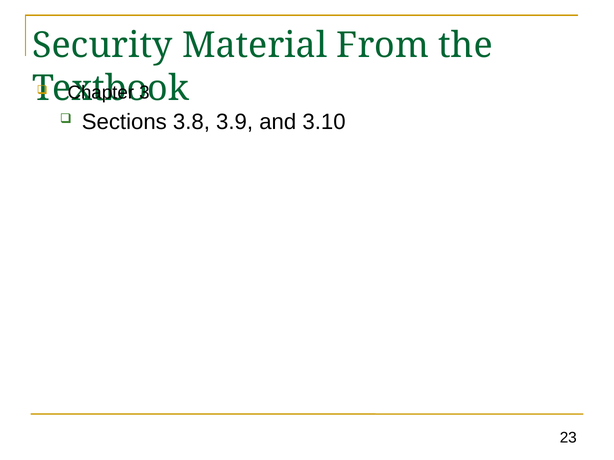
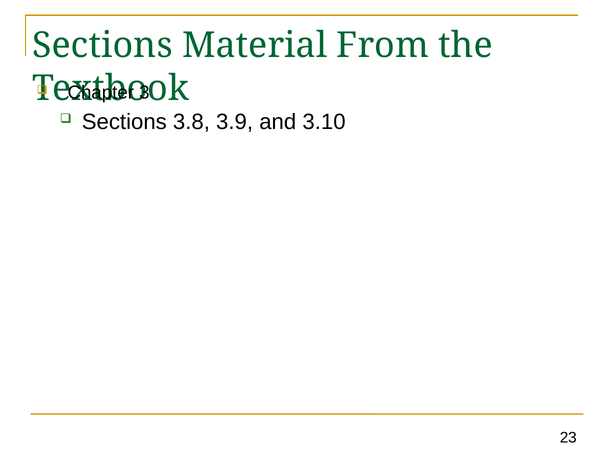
Security: Security -> Sections (102, 46)
